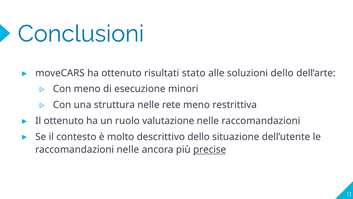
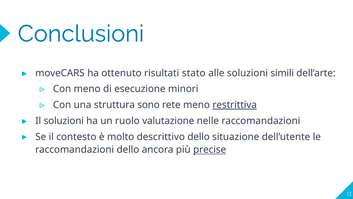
soluzioni dello: dello -> simili (282, 73)
struttura nelle: nelle -> sono (149, 105)
restrittiva underline: none -> present (235, 105)
Il ottenuto: ottenuto -> soluzioni (64, 121)
raccomandazioni nelle: nelle -> dello (128, 149)
